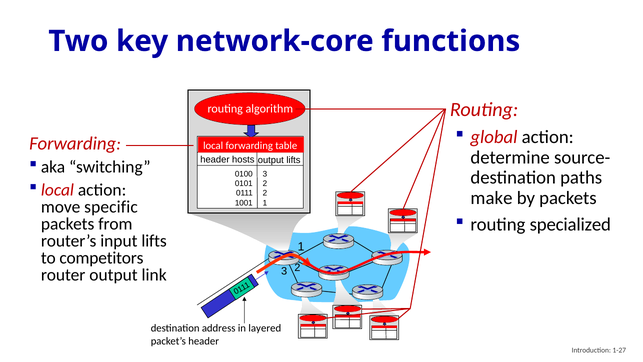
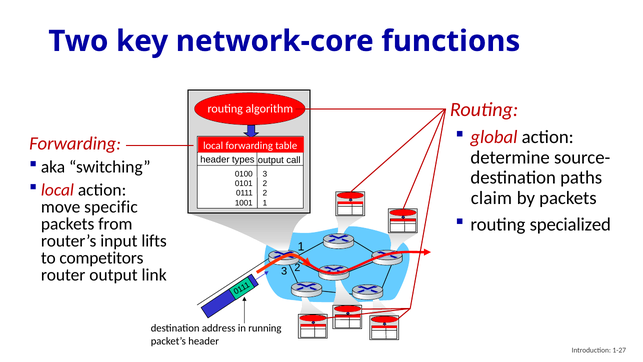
hosts: hosts -> types (243, 160)
output lifts: lifts -> call (293, 160)
make: make -> claim (491, 198)
layered: layered -> running (265, 328)
